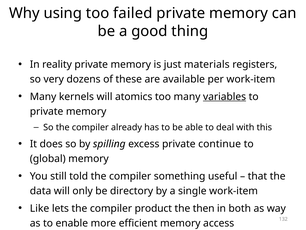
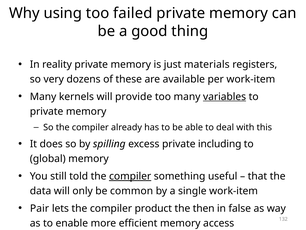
atomics: atomics -> provide (134, 96)
continue: continue -> including (220, 144)
compiler underline: none -> present (130, 176)
directory: directory -> common (132, 191)
Like: Like -> Pair (40, 208)
both: both -> false (240, 208)
